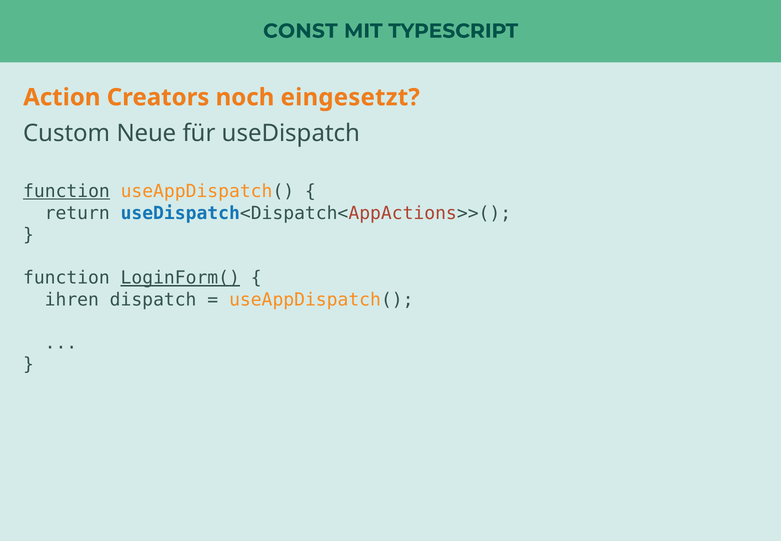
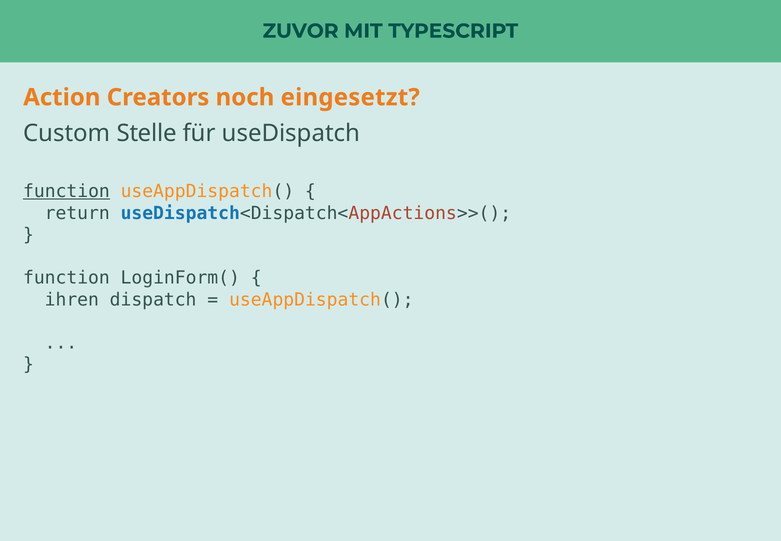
CONST: CONST -> ZUVOR (301, 31)
Neue: Neue -> Stelle (147, 133)
LoginForm( underline: present -> none (180, 278)
